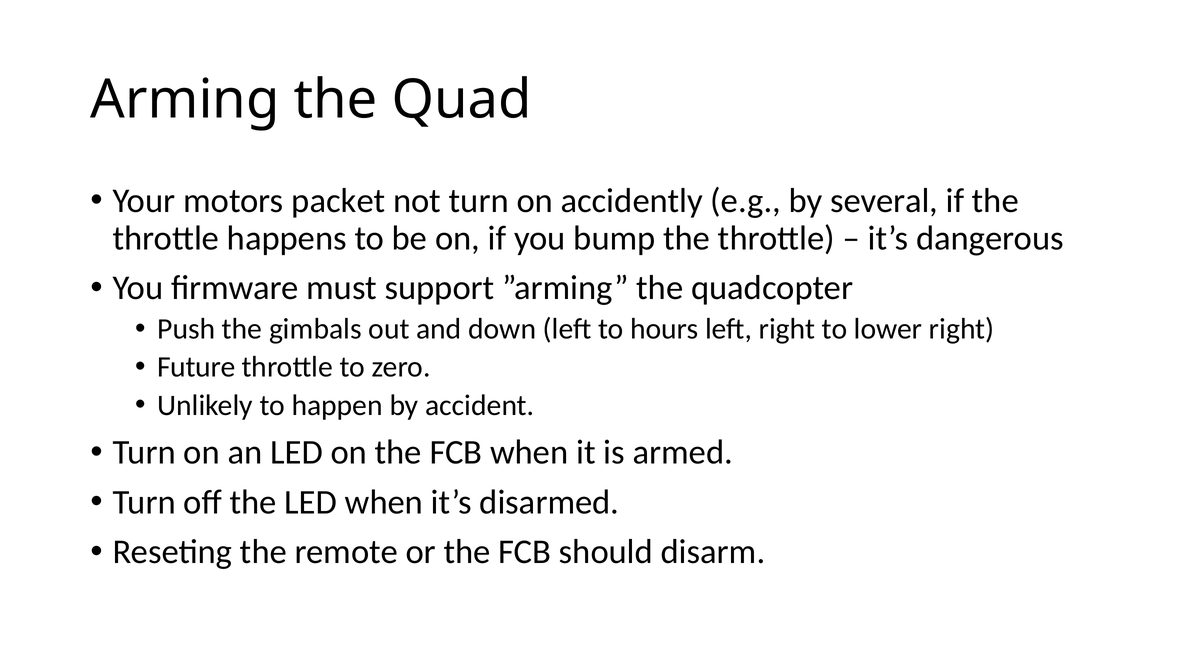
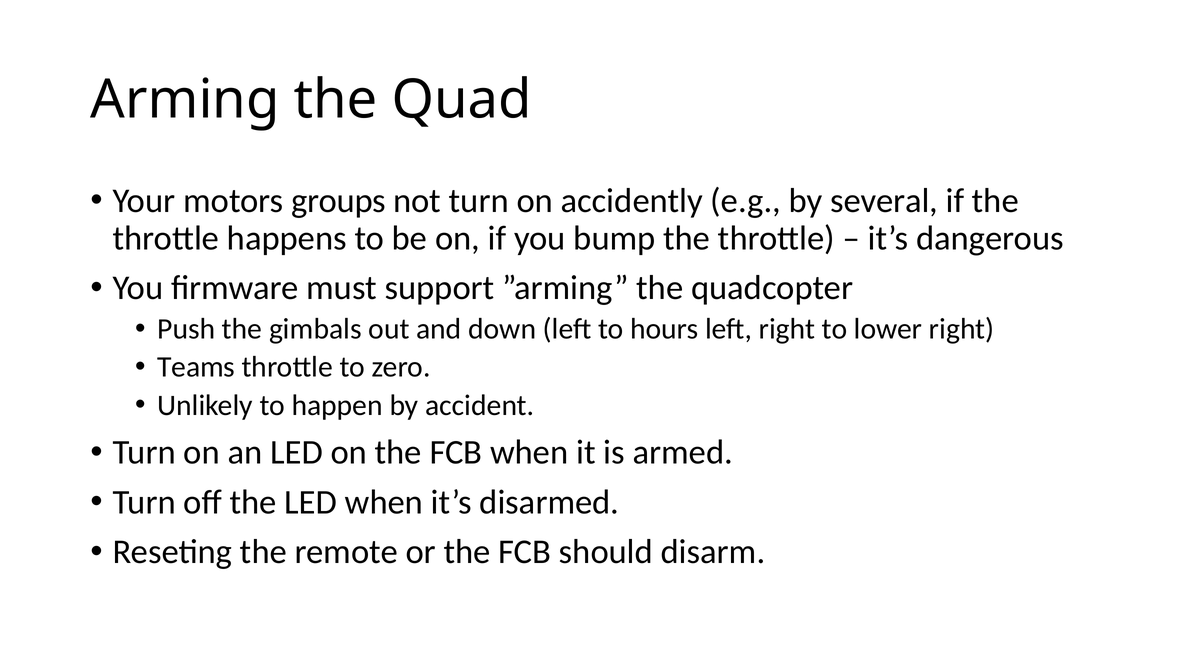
packet: packet -> groups (339, 201)
Future: Future -> Teams (196, 367)
